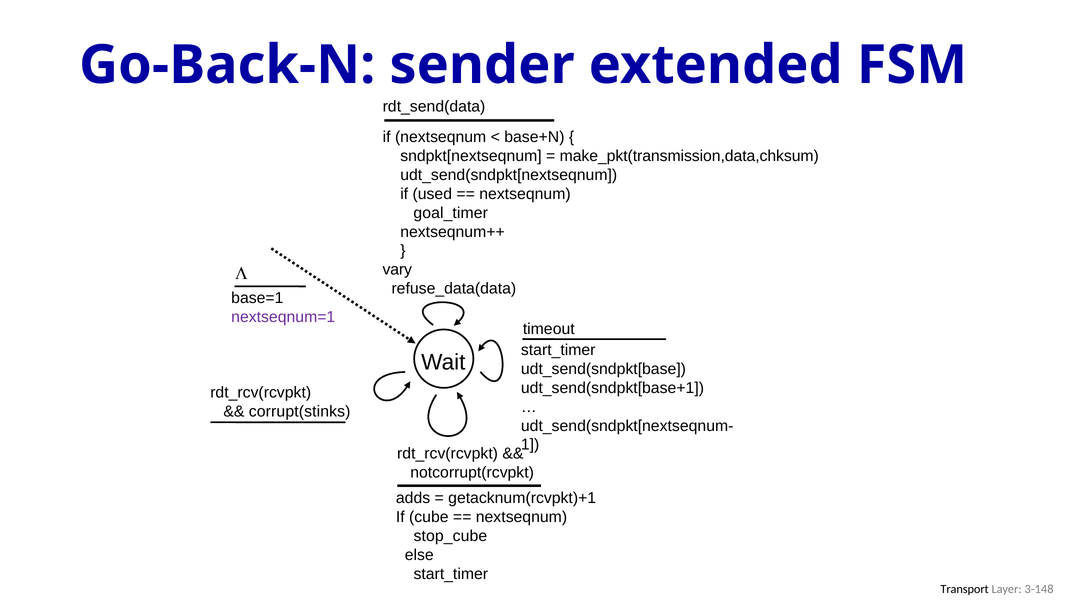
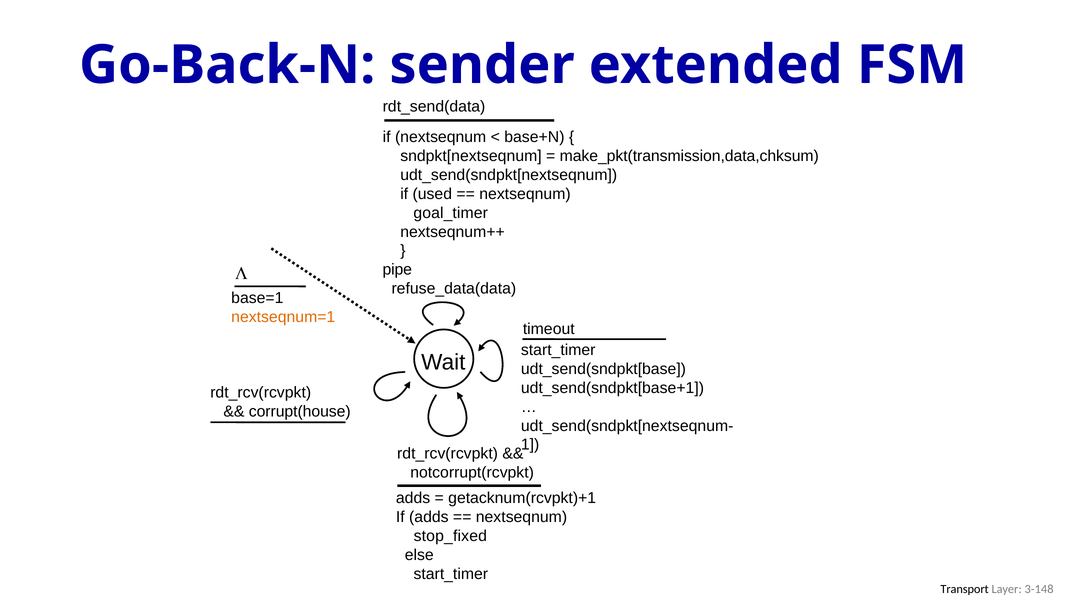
vary: vary -> pipe (397, 270)
nextseqnum=1 colour: purple -> orange (283, 317)
corrupt(stinks: corrupt(stinks -> corrupt(house (300, 411)
If cube: cube -> adds (429, 517)
stop_cube: stop_cube -> stop_fixed (450, 536)
